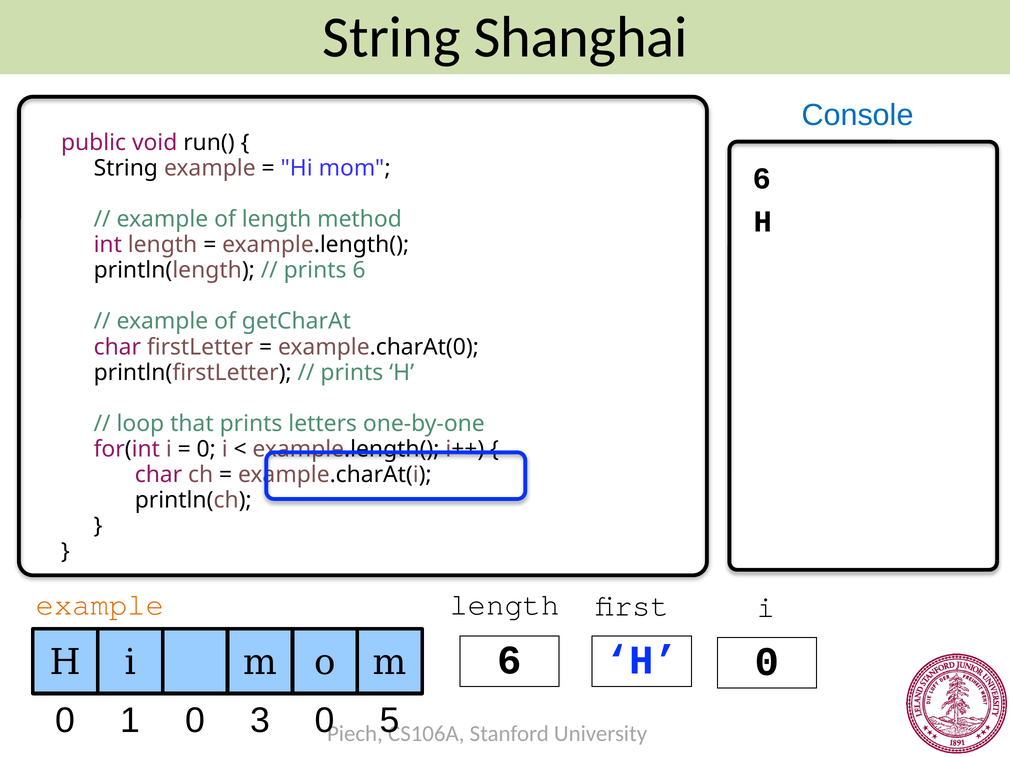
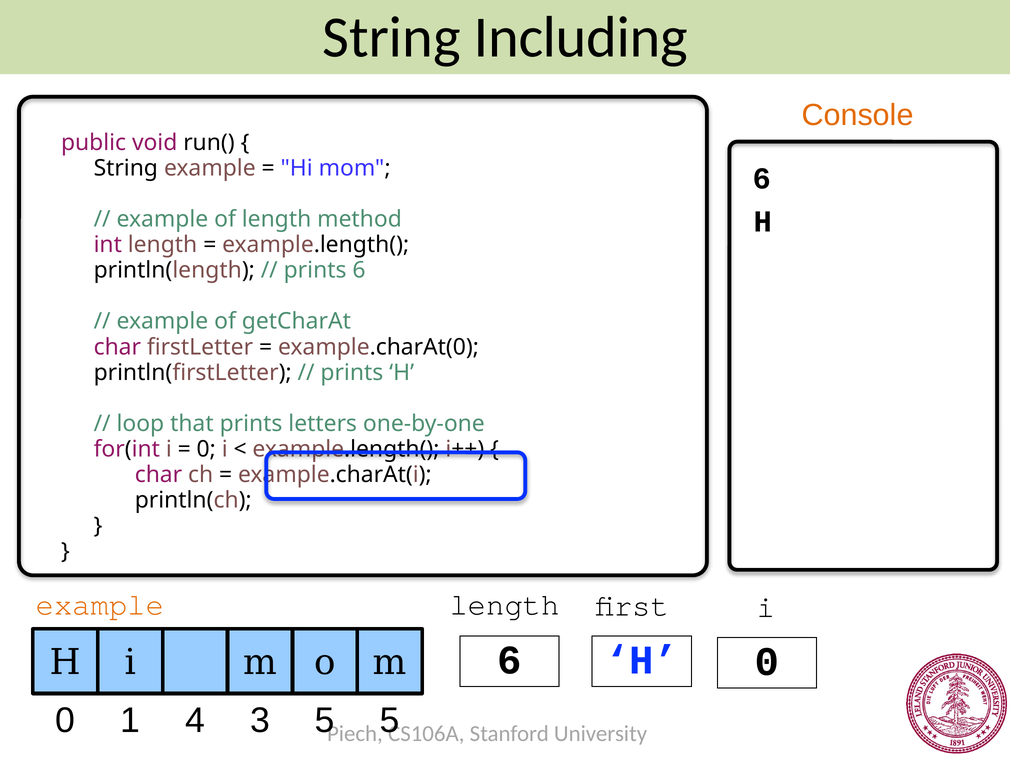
Shanghai: Shanghai -> Including (581, 37)
Console colour: blue -> orange (858, 115)
1 0: 0 -> 4 (195, 721)
3 0: 0 -> 5 (325, 721)
